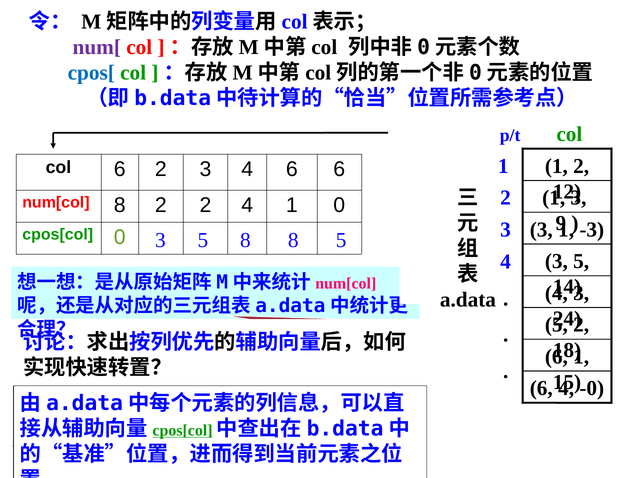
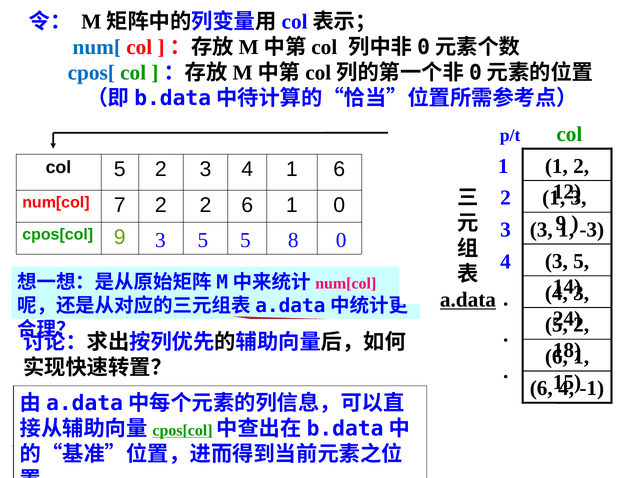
num[ colour: purple -> blue (97, 47)
col 6: 6 -> 5 (120, 170)
4 6: 6 -> 1 (292, 170)
num[col 8: 8 -> 7 (120, 206)
2 4: 4 -> 6 (247, 206)
cpos[col 0: 0 -> 9 (120, 238)
5 8: 8 -> 5 (245, 241)
8 5: 5 -> 0 (341, 241)
a.data underline: none -> present (468, 300)
-0: -0 -> -1 (592, 389)
